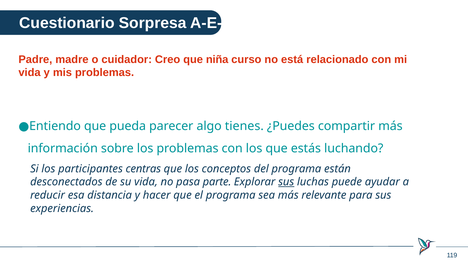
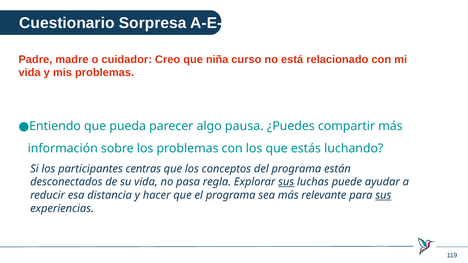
tienes: tienes -> pausa (244, 126)
parte: parte -> regla (217, 182)
sus underline: none -> present (383, 195)
